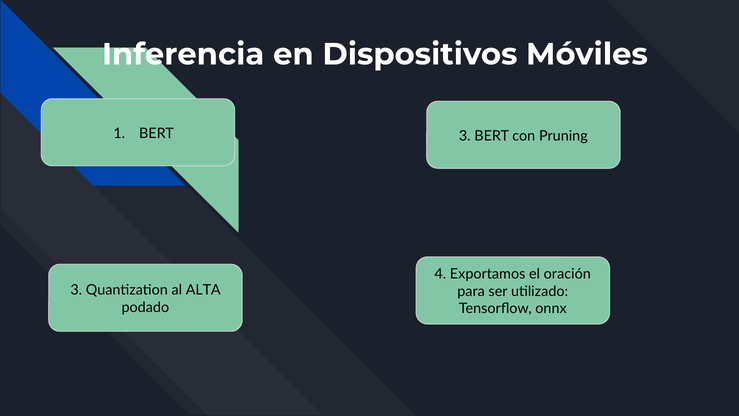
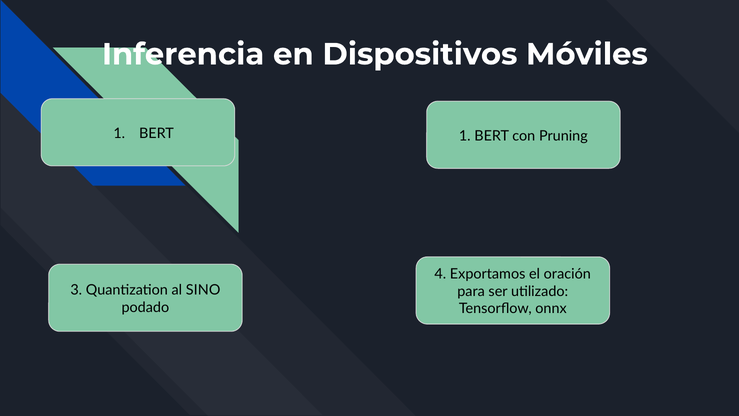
BERT 3: 3 -> 1 (465, 136)
ALTA: ALTA -> SINO (203, 290)
